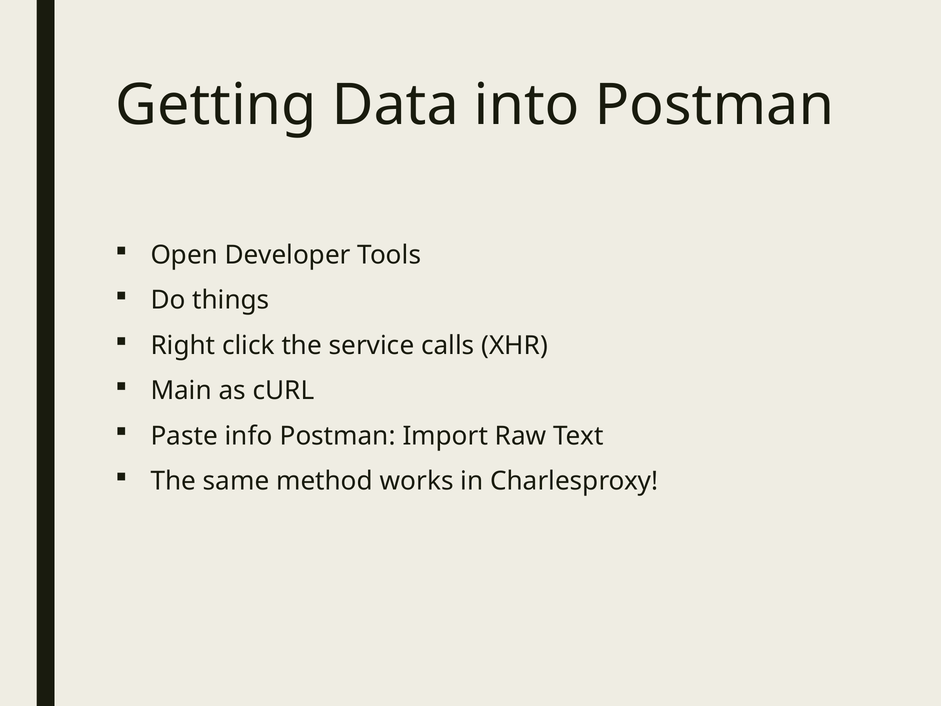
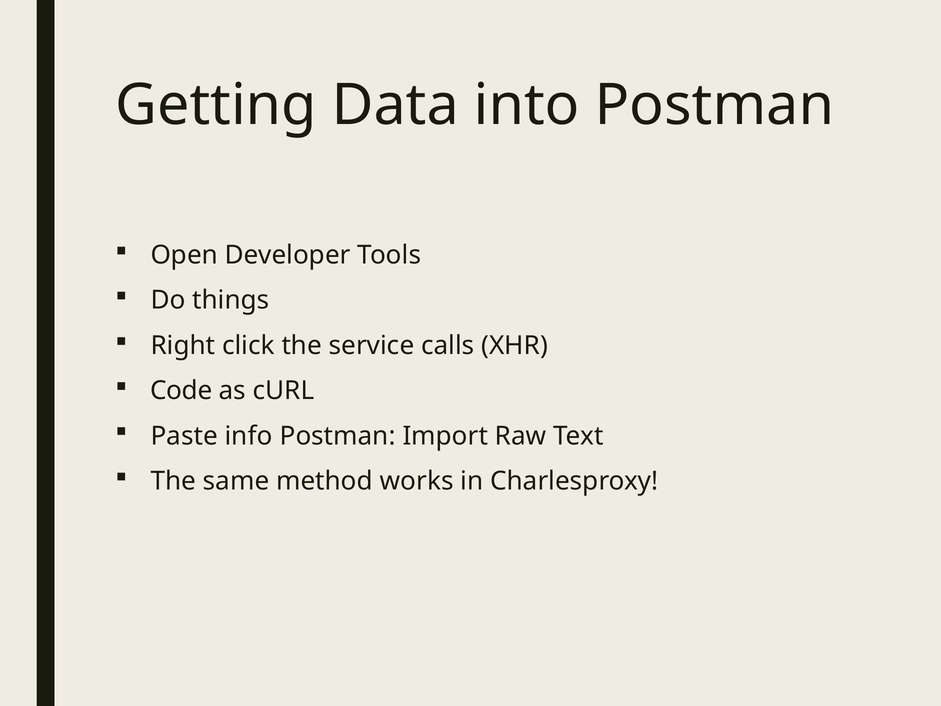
Main: Main -> Code (181, 391)
